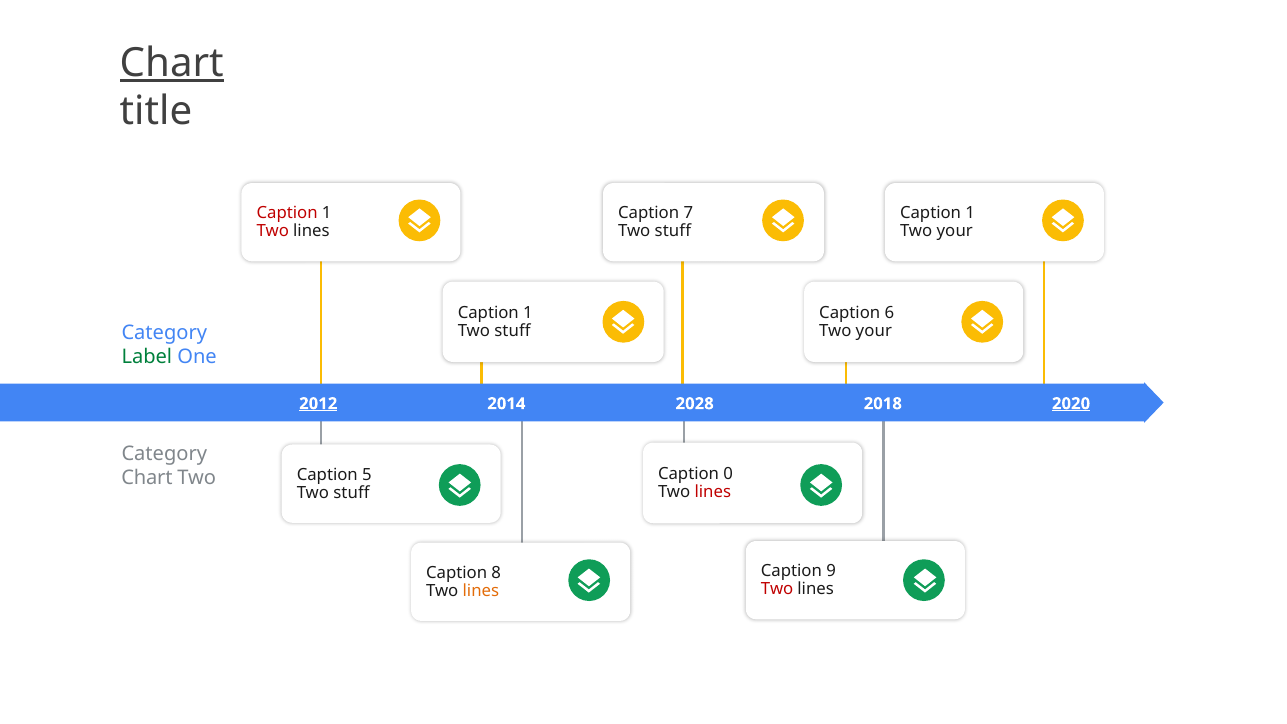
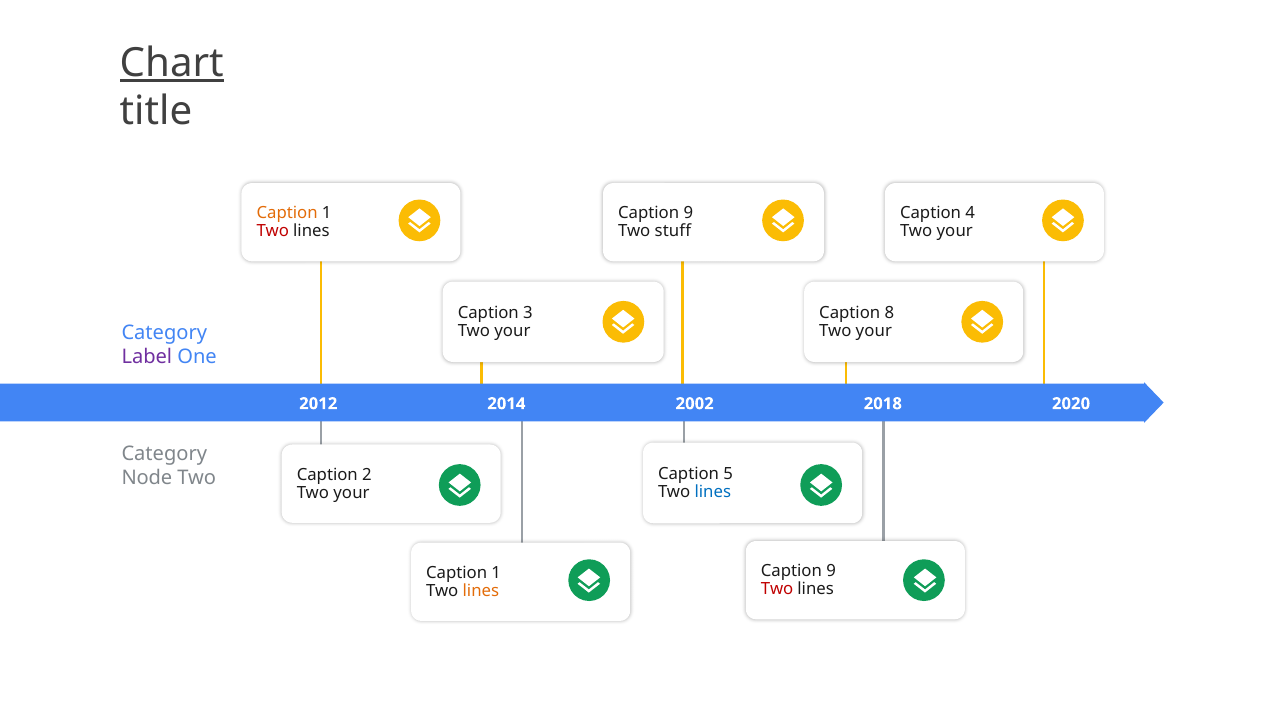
Caption colour: red -> orange (287, 213)
7: 7 -> 9 (688, 213)
1: 1 -> 4 (970, 213)
1: 1 -> 3 (528, 313)
6: 6 -> 8 (889, 313)
stuff: stuff -> your (512, 331)
Label colour: green -> purple (147, 357)
2012 underline: present -> none (318, 404)
2028: 2028 -> 2002 (695, 404)
2020 underline: present -> none (1071, 404)
0: 0 -> 5 (728, 474)
5: 5 -> 2 (367, 474)
Chart: Chart -> Node (147, 478)
lines colour: red -> blue (713, 492)
stuff: stuff -> your (351, 493)
8: 8 -> 1 (496, 573)
